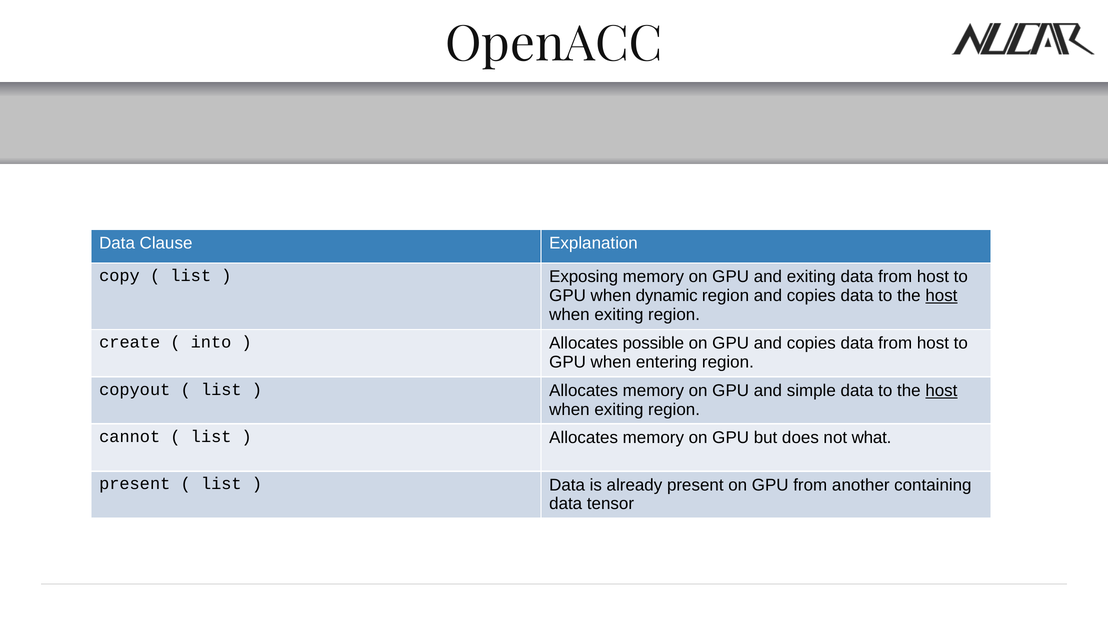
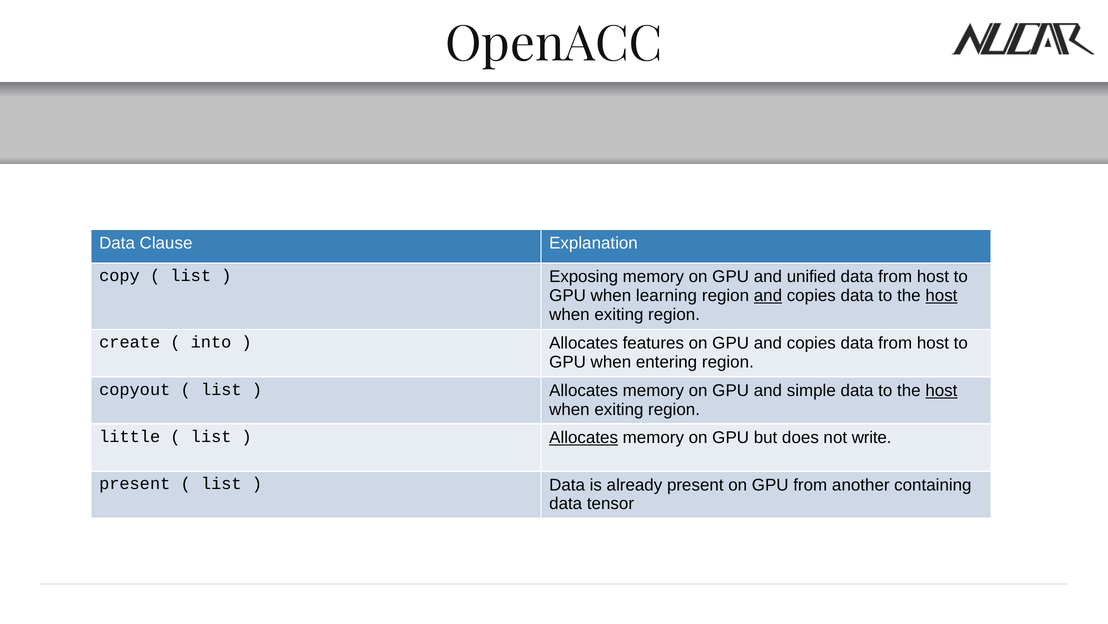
and exiting: exiting -> unified (811, 276)
dynamic: dynamic -> learning (666, 295)
and underline: none -> present (768, 295)
possible: possible -> features (653, 343)
cannot: cannot -> little (130, 436)
Allocates underline: none -> present (584, 437)
what: what -> write (872, 437)
